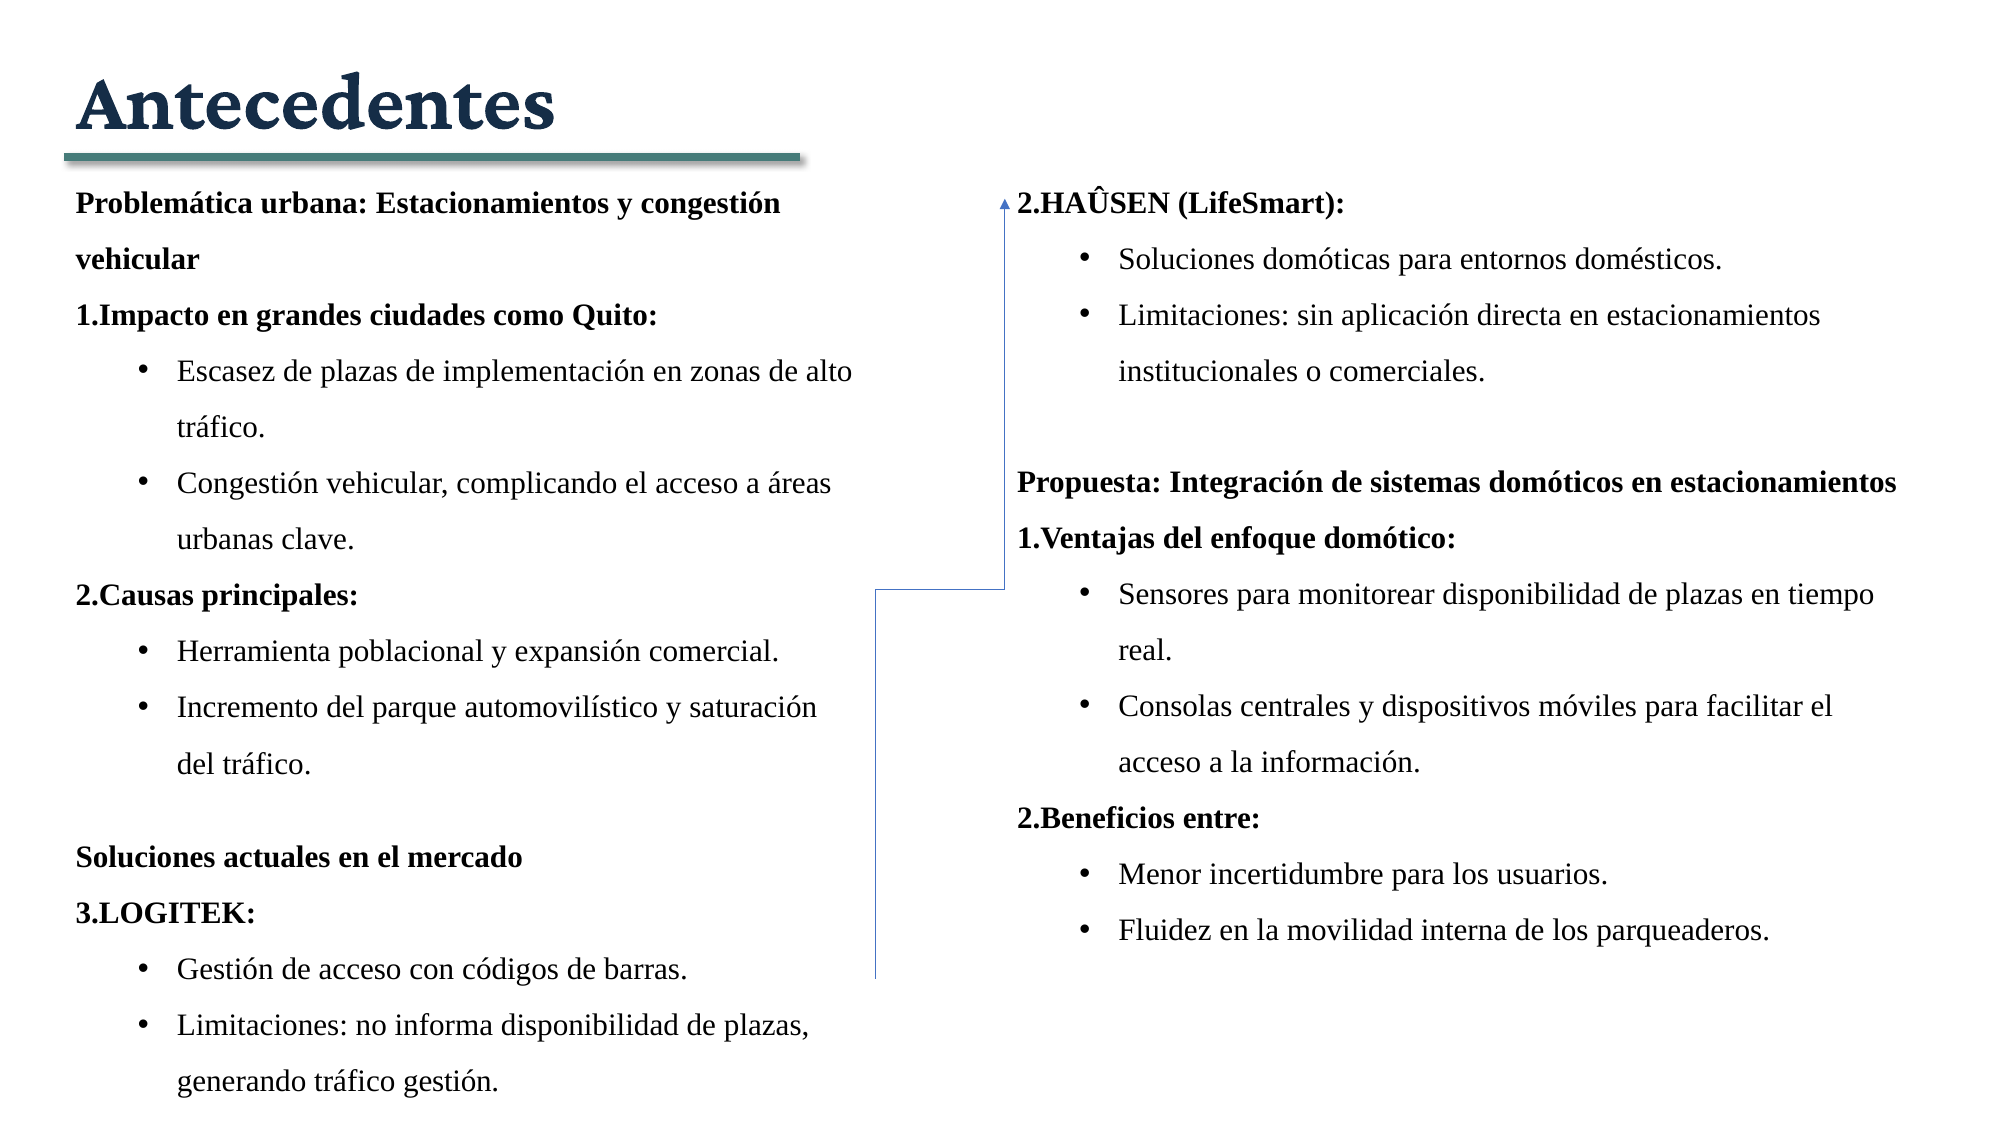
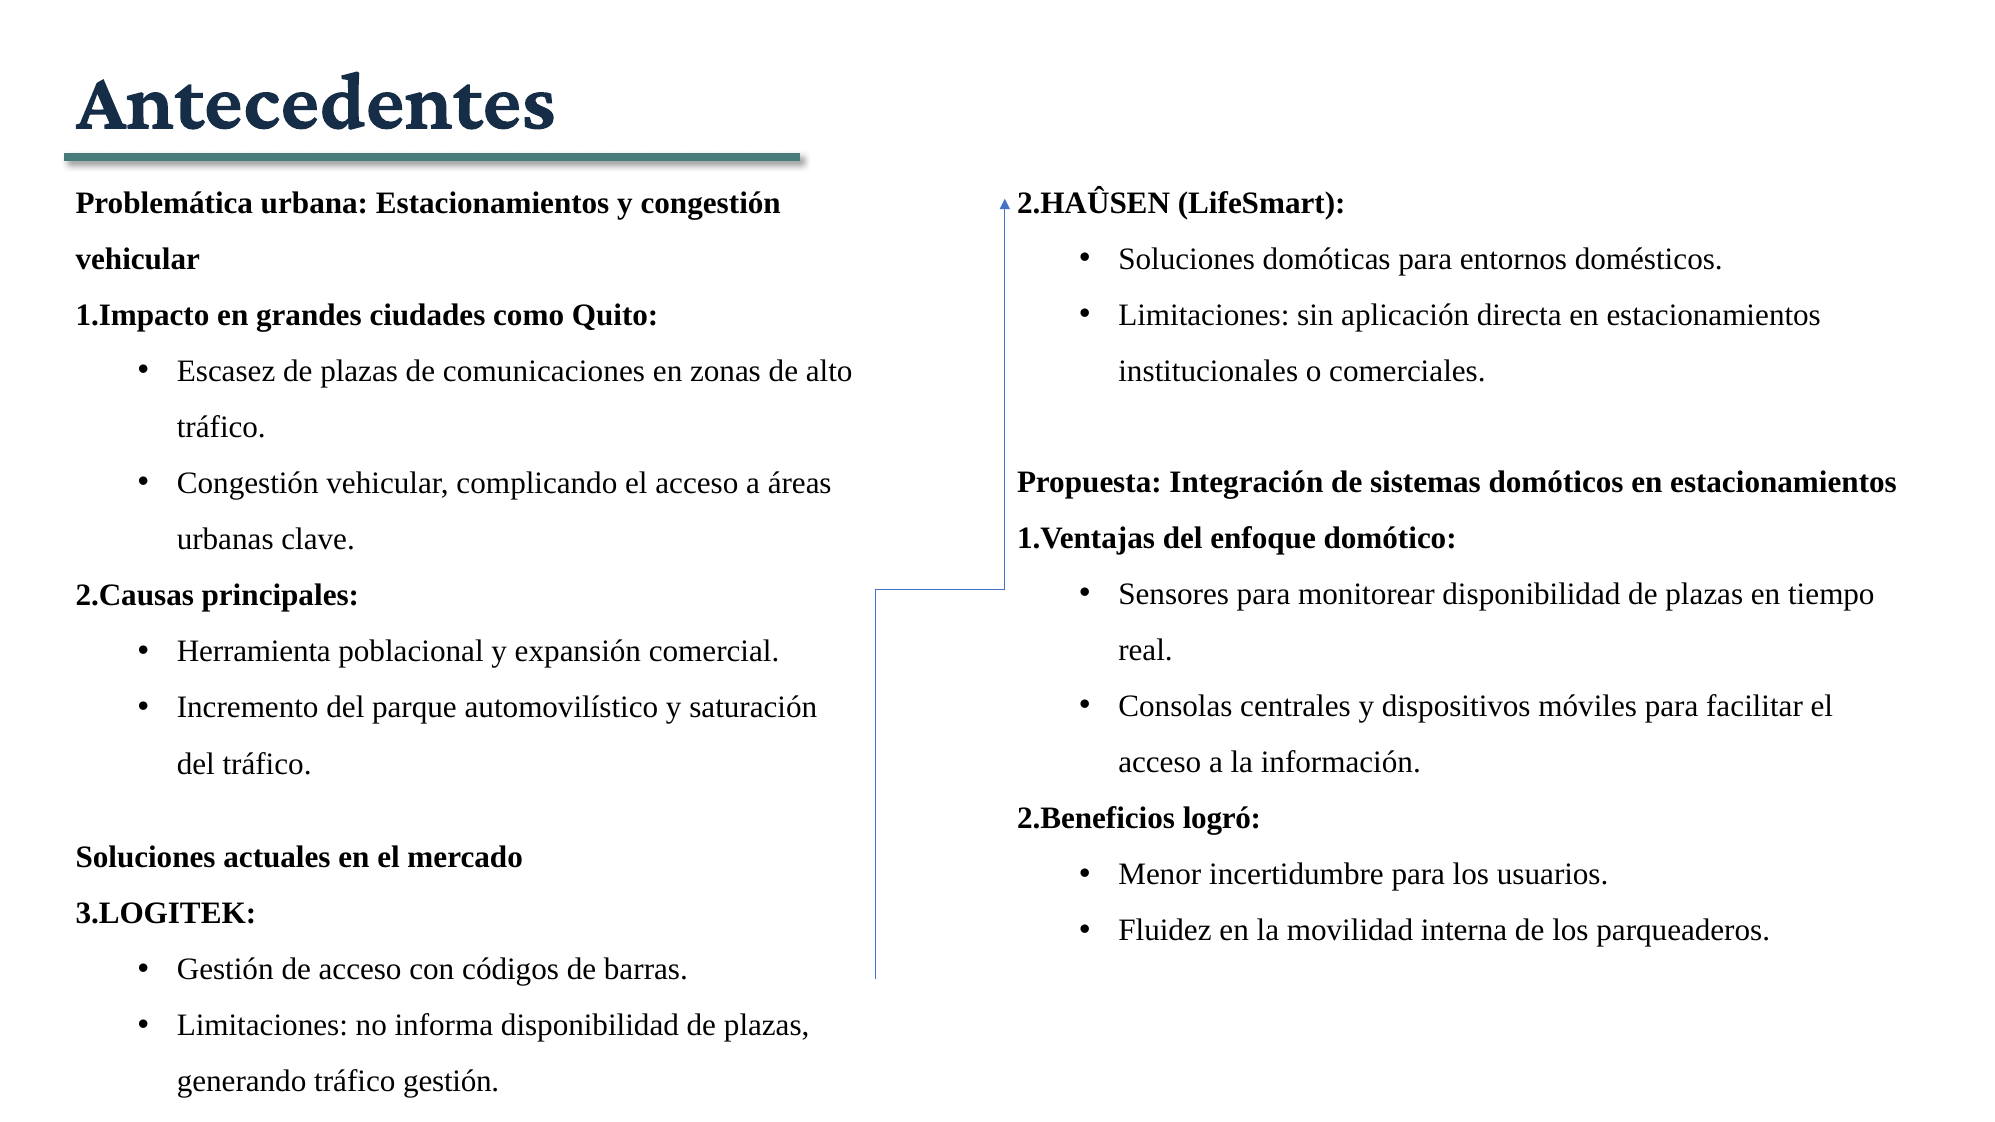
implementación: implementación -> comunicaciones (544, 371)
entre: entre -> logró (1222, 819)
